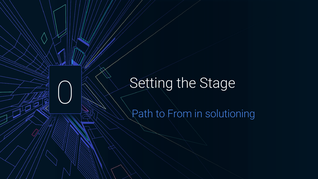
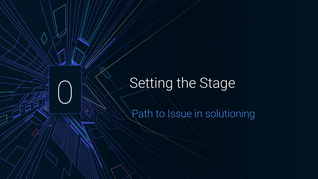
From: From -> Issue (180, 114)
